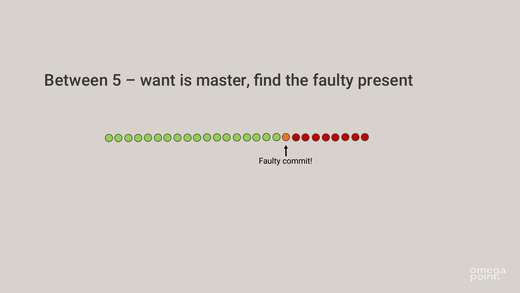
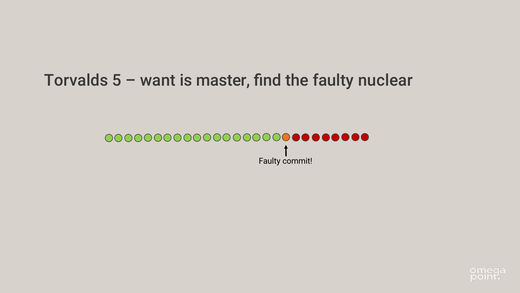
Between: Between -> Torvalds (76, 80)
present: present -> nuclear (385, 80)
